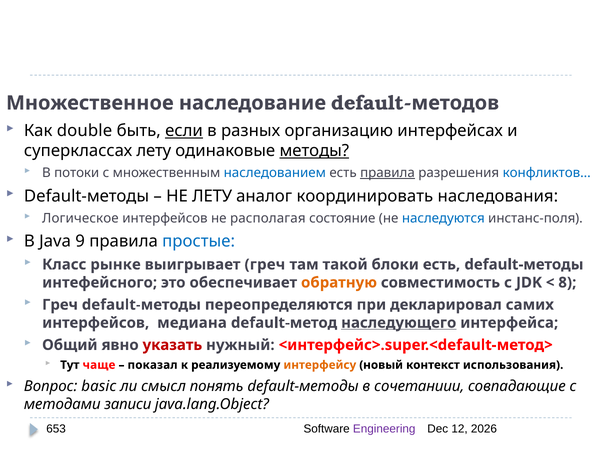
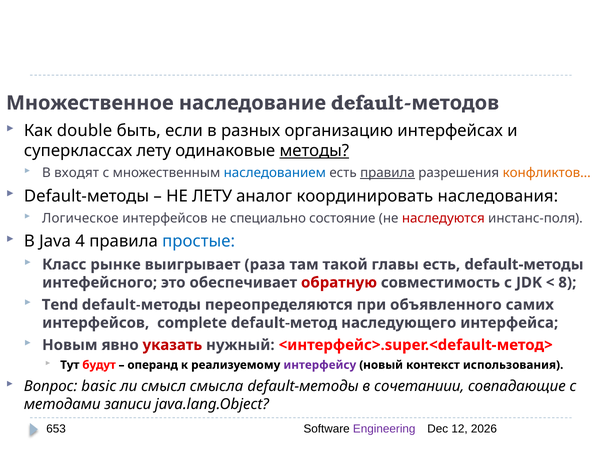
если underline: present -> none (184, 131)
потоки: потоки -> входят (77, 173)
конфликтов colour: blue -> orange (547, 173)
располагая: располагая -> специально (268, 218)
наследуются colour: blue -> red (443, 218)
9: 9 -> 4 (80, 242)
выигрывает греч: греч -> раза (265, 265)
блоки: блоки -> главы (395, 265)
обратную colour: orange -> red (339, 283)
Греч: Греч -> Tend (60, 305)
декларировал: декларировал -> объявленного (446, 305)
медиана: медиана -> complete (192, 323)
наследующего underline: present -> none (399, 323)
Общий: Общий -> Новым (70, 345)
чаще: чаще -> будут (99, 365)
показал: показал -> операнд (153, 365)
интерфейсу colour: orange -> purple (320, 365)
понять: понять -> смысла (217, 387)
